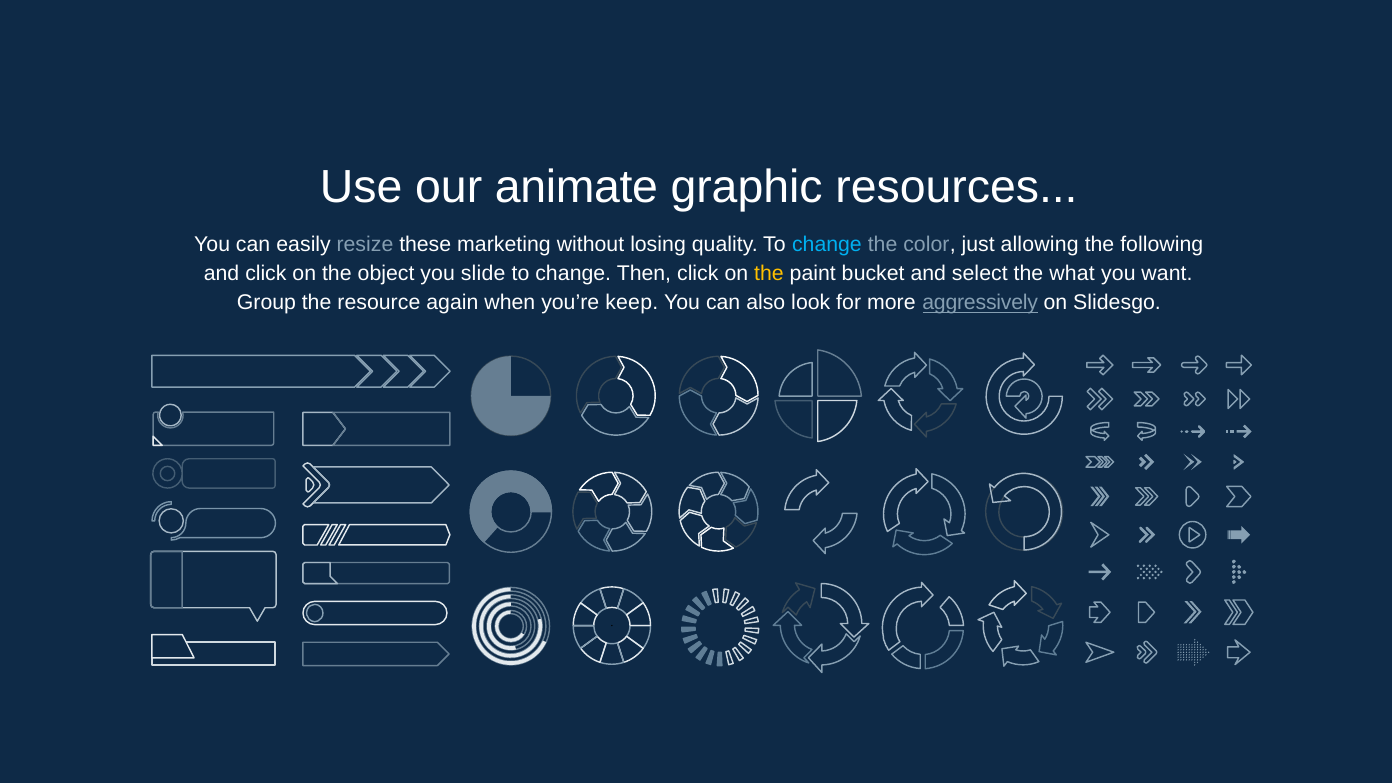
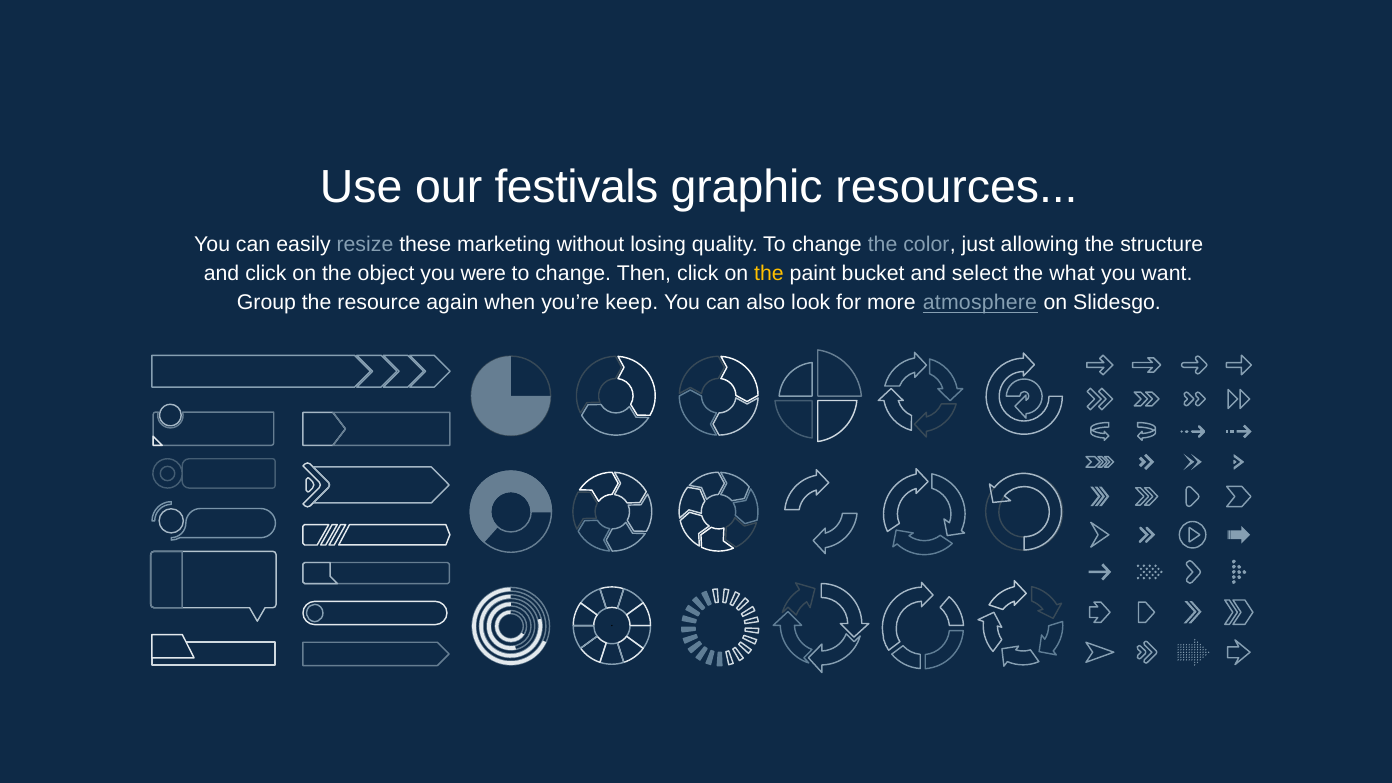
animate: animate -> festivals (577, 187)
change colour: light blue -> white (827, 244)
following: following -> structure (1162, 244)
slide: slide -> were (483, 274)
aggressively: aggressively -> atmosphere (980, 303)
